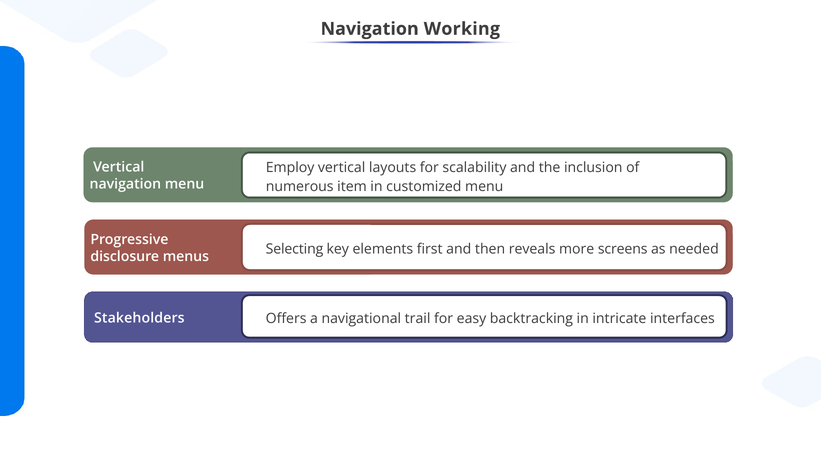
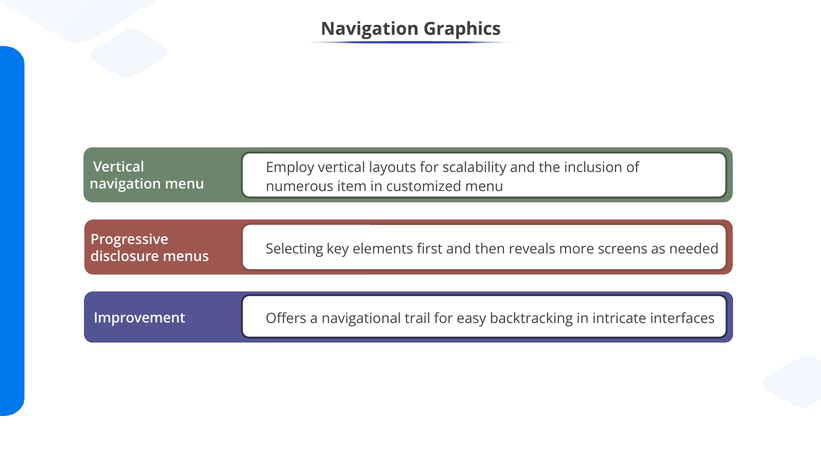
Working: Working -> Graphics (462, 29)
Stakeholders: Stakeholders -> Improvement (139, 318)
